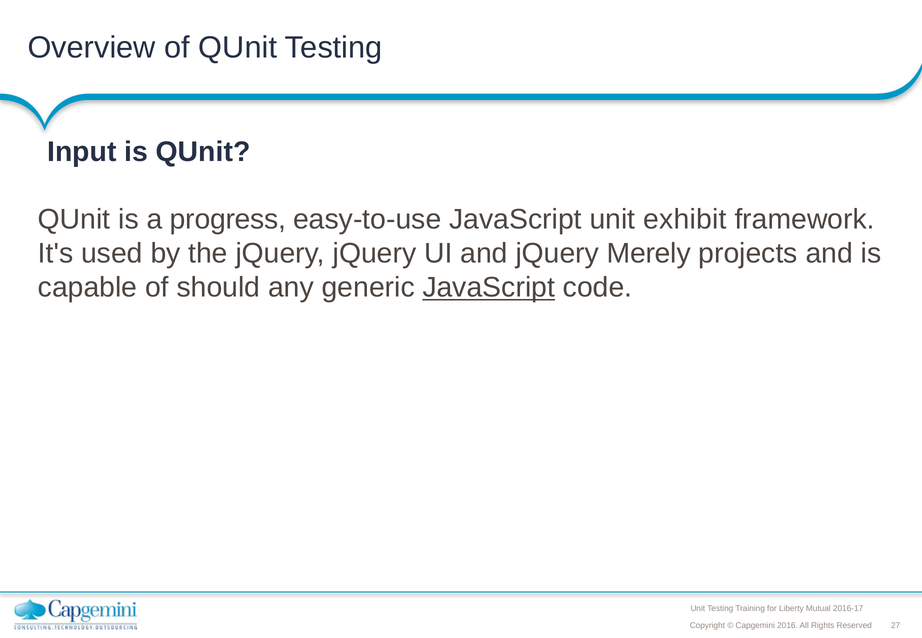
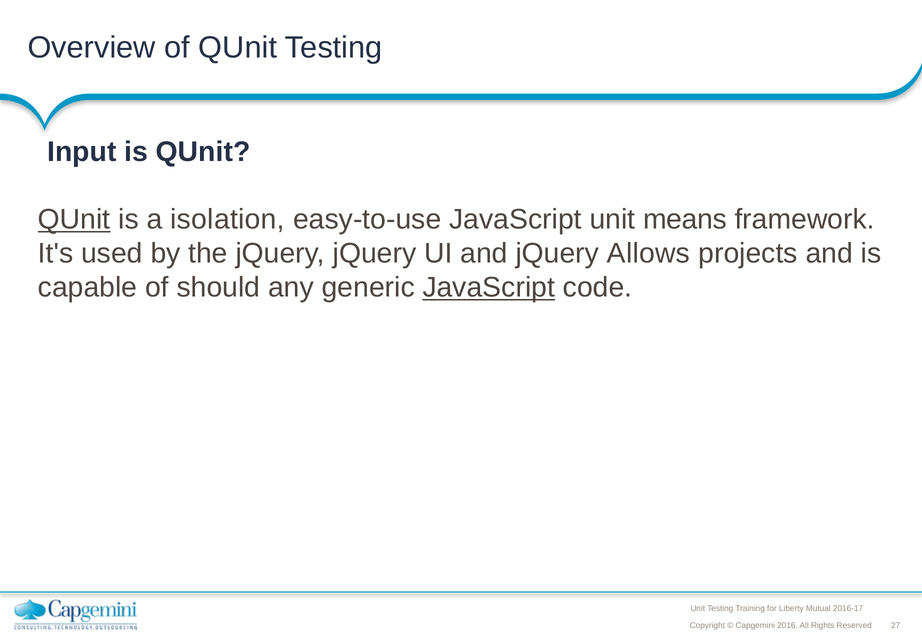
QUnit underline: none -> present (74, 220)
progress: progress -> isolation (228, 220)
exhibit: exhibit -> means (685, 220)
Merely: Merely -> Allows (649, 254)
